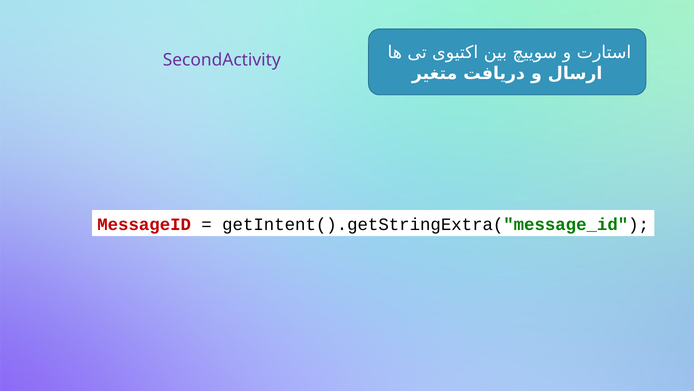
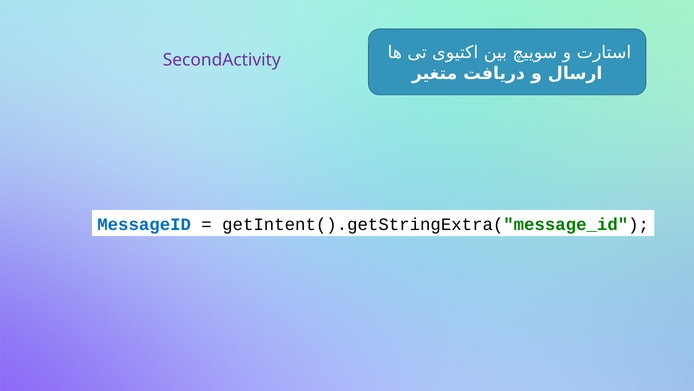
MessageID colour: red -> blue (144, 224)
